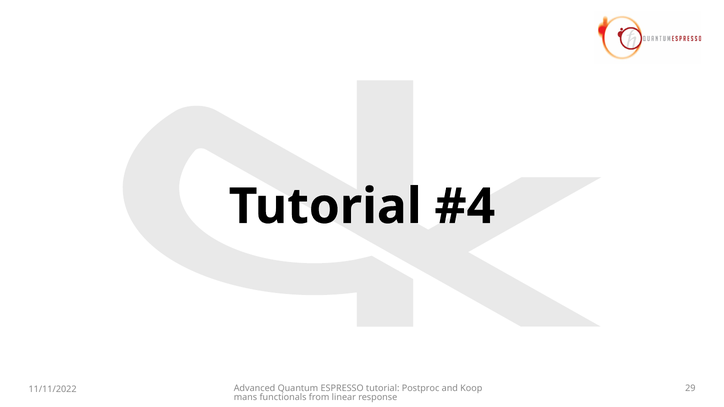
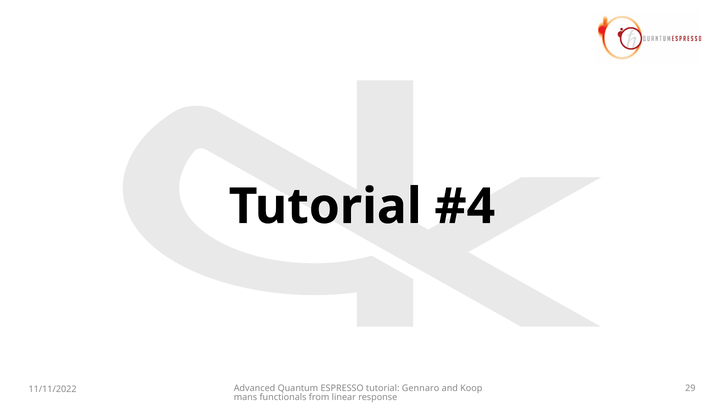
Postproc: Postproc -> Gennaro (421, 389)
